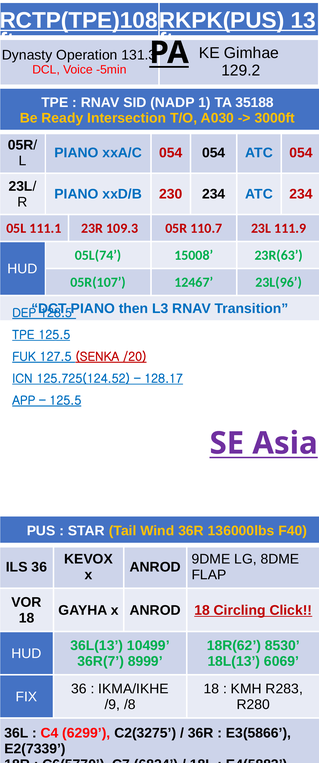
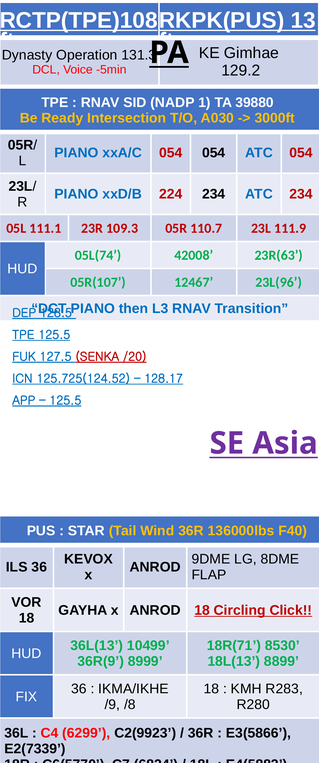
35188: 35188 -> 39880 (255, 102)
230: 230 -> 224 (171, 194)
15008: 15008 -> 42008 (194, 255)
18R(62: 18R(62 -> 18R(71 (234, 646)
36R(7: 36R(7 -> 36R(9 (101, 662)
6069: 6069 -> 8899 (281, 662)
C2(3275: C2(3275 -> C2(9923 (145, 733)
